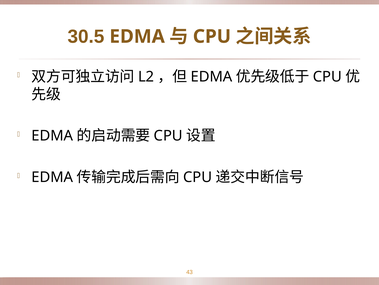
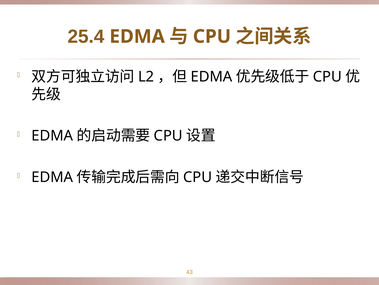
30.5: 30.5 -> 25.4 (86, 36)
